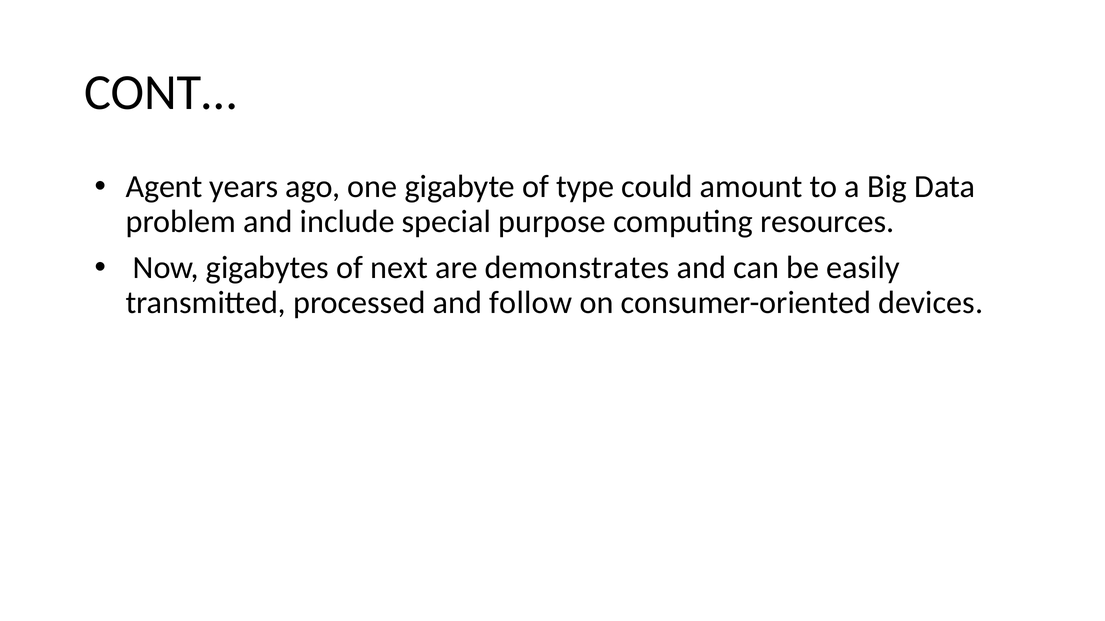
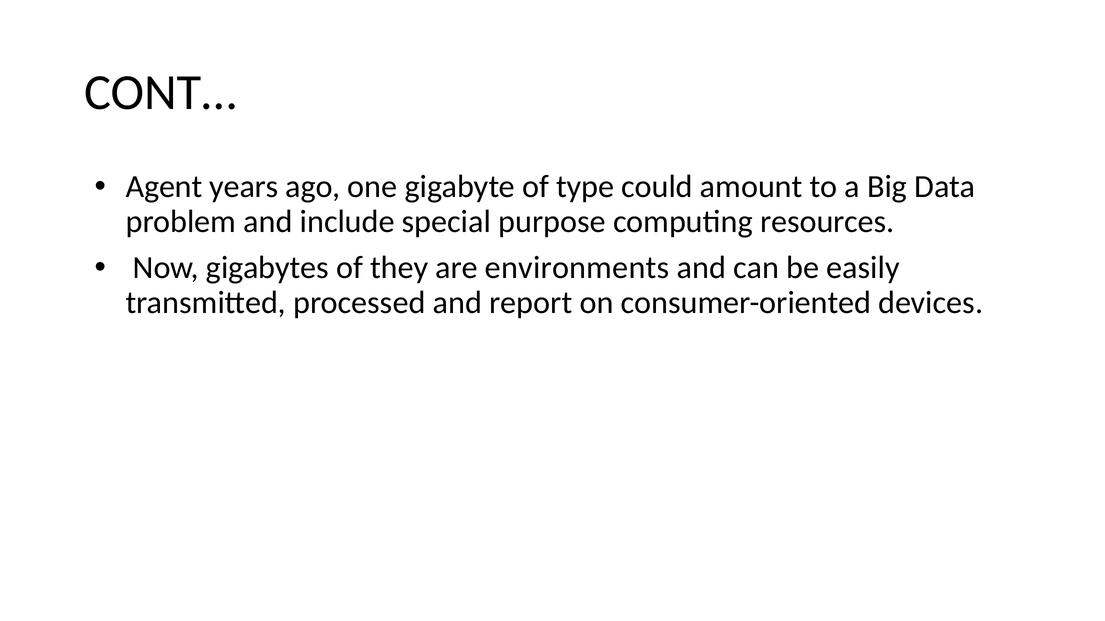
next: next -> they (399, 268)
demonstrates: demonstrates -> environments (577, 268)
follow: follow -> report (531, 303)
